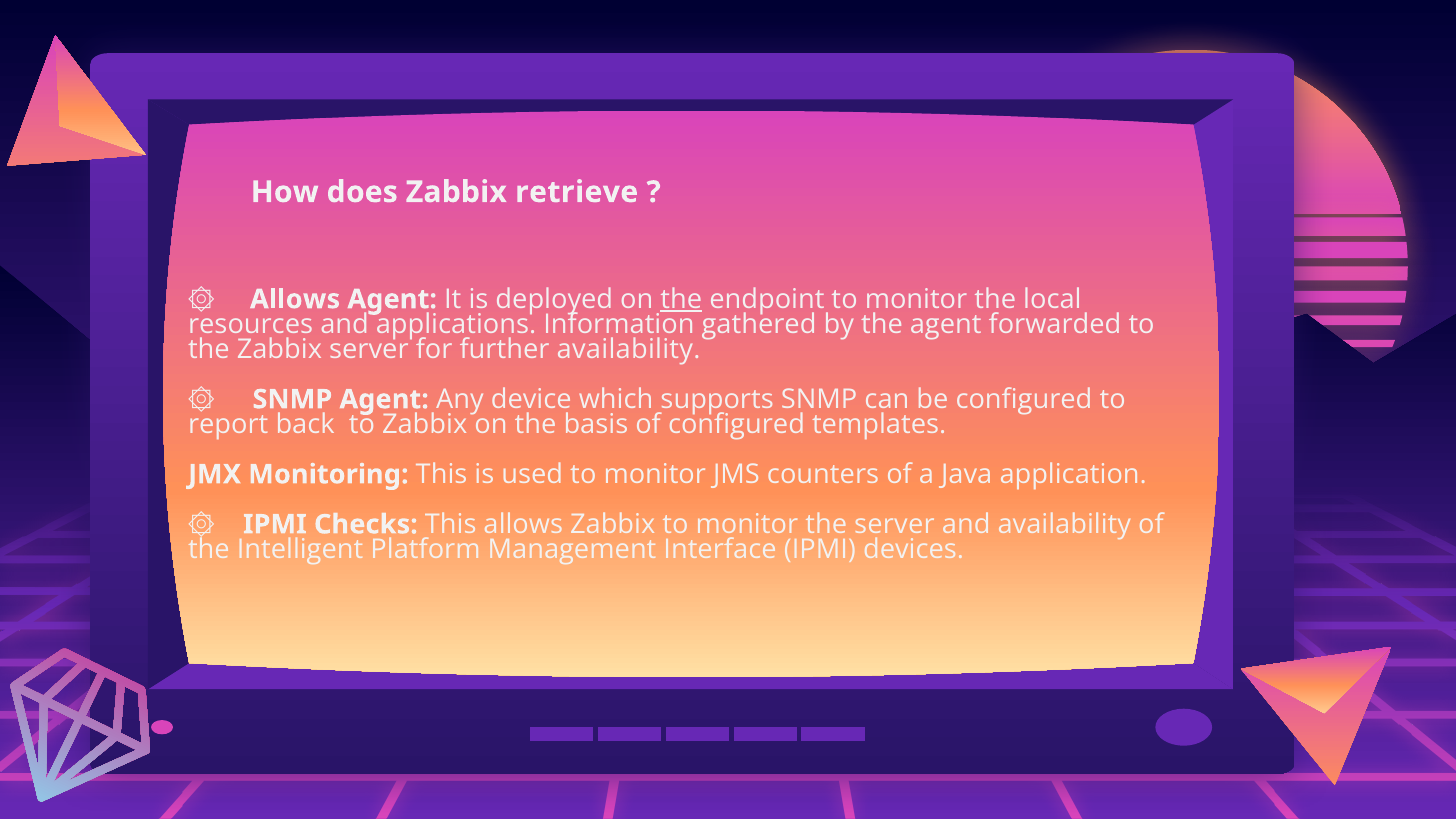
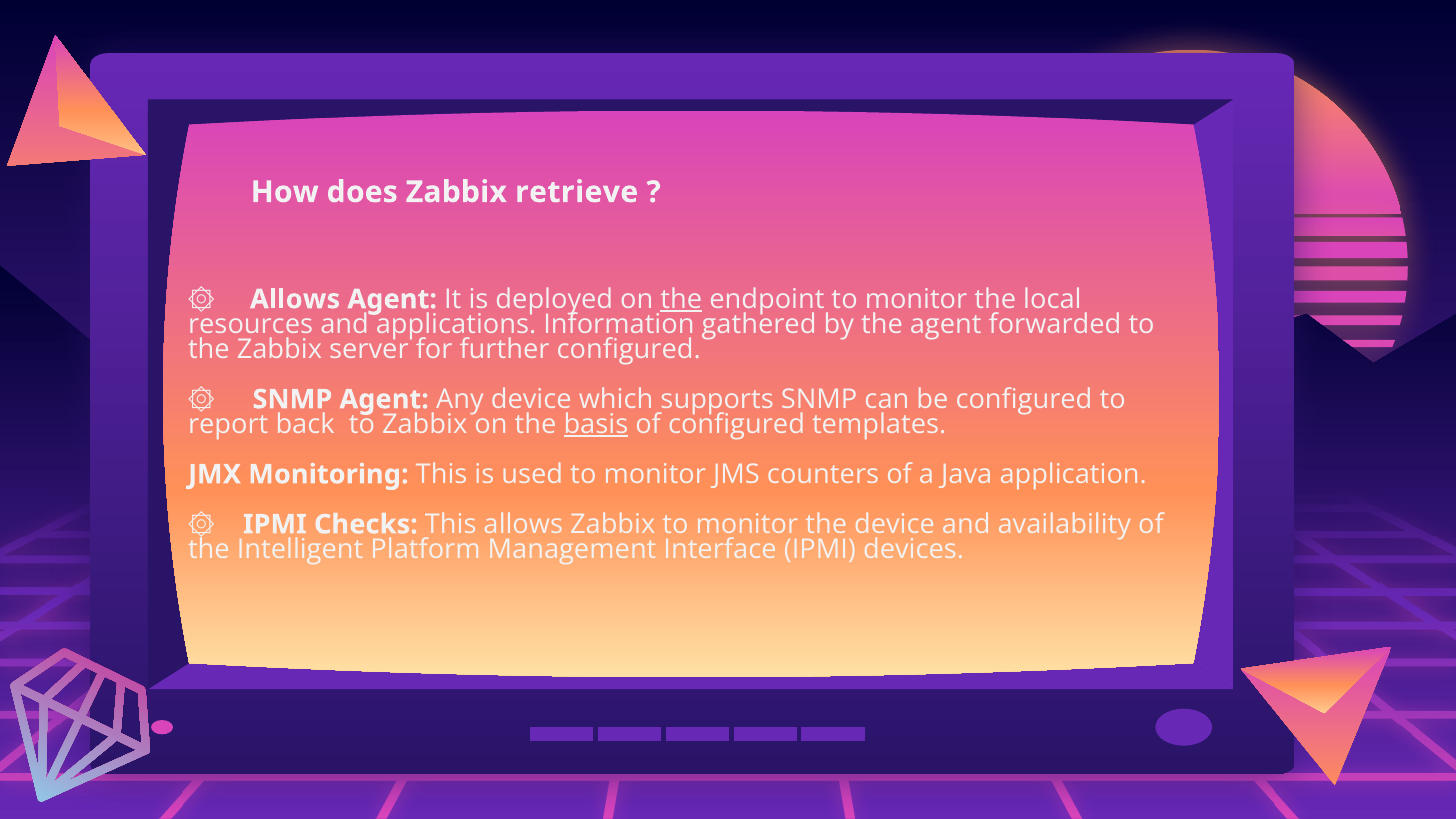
further availability: availability -> configured (629, 349)
basis underline: none -> present (596, 424)
the server: server -> device (895, 524)
